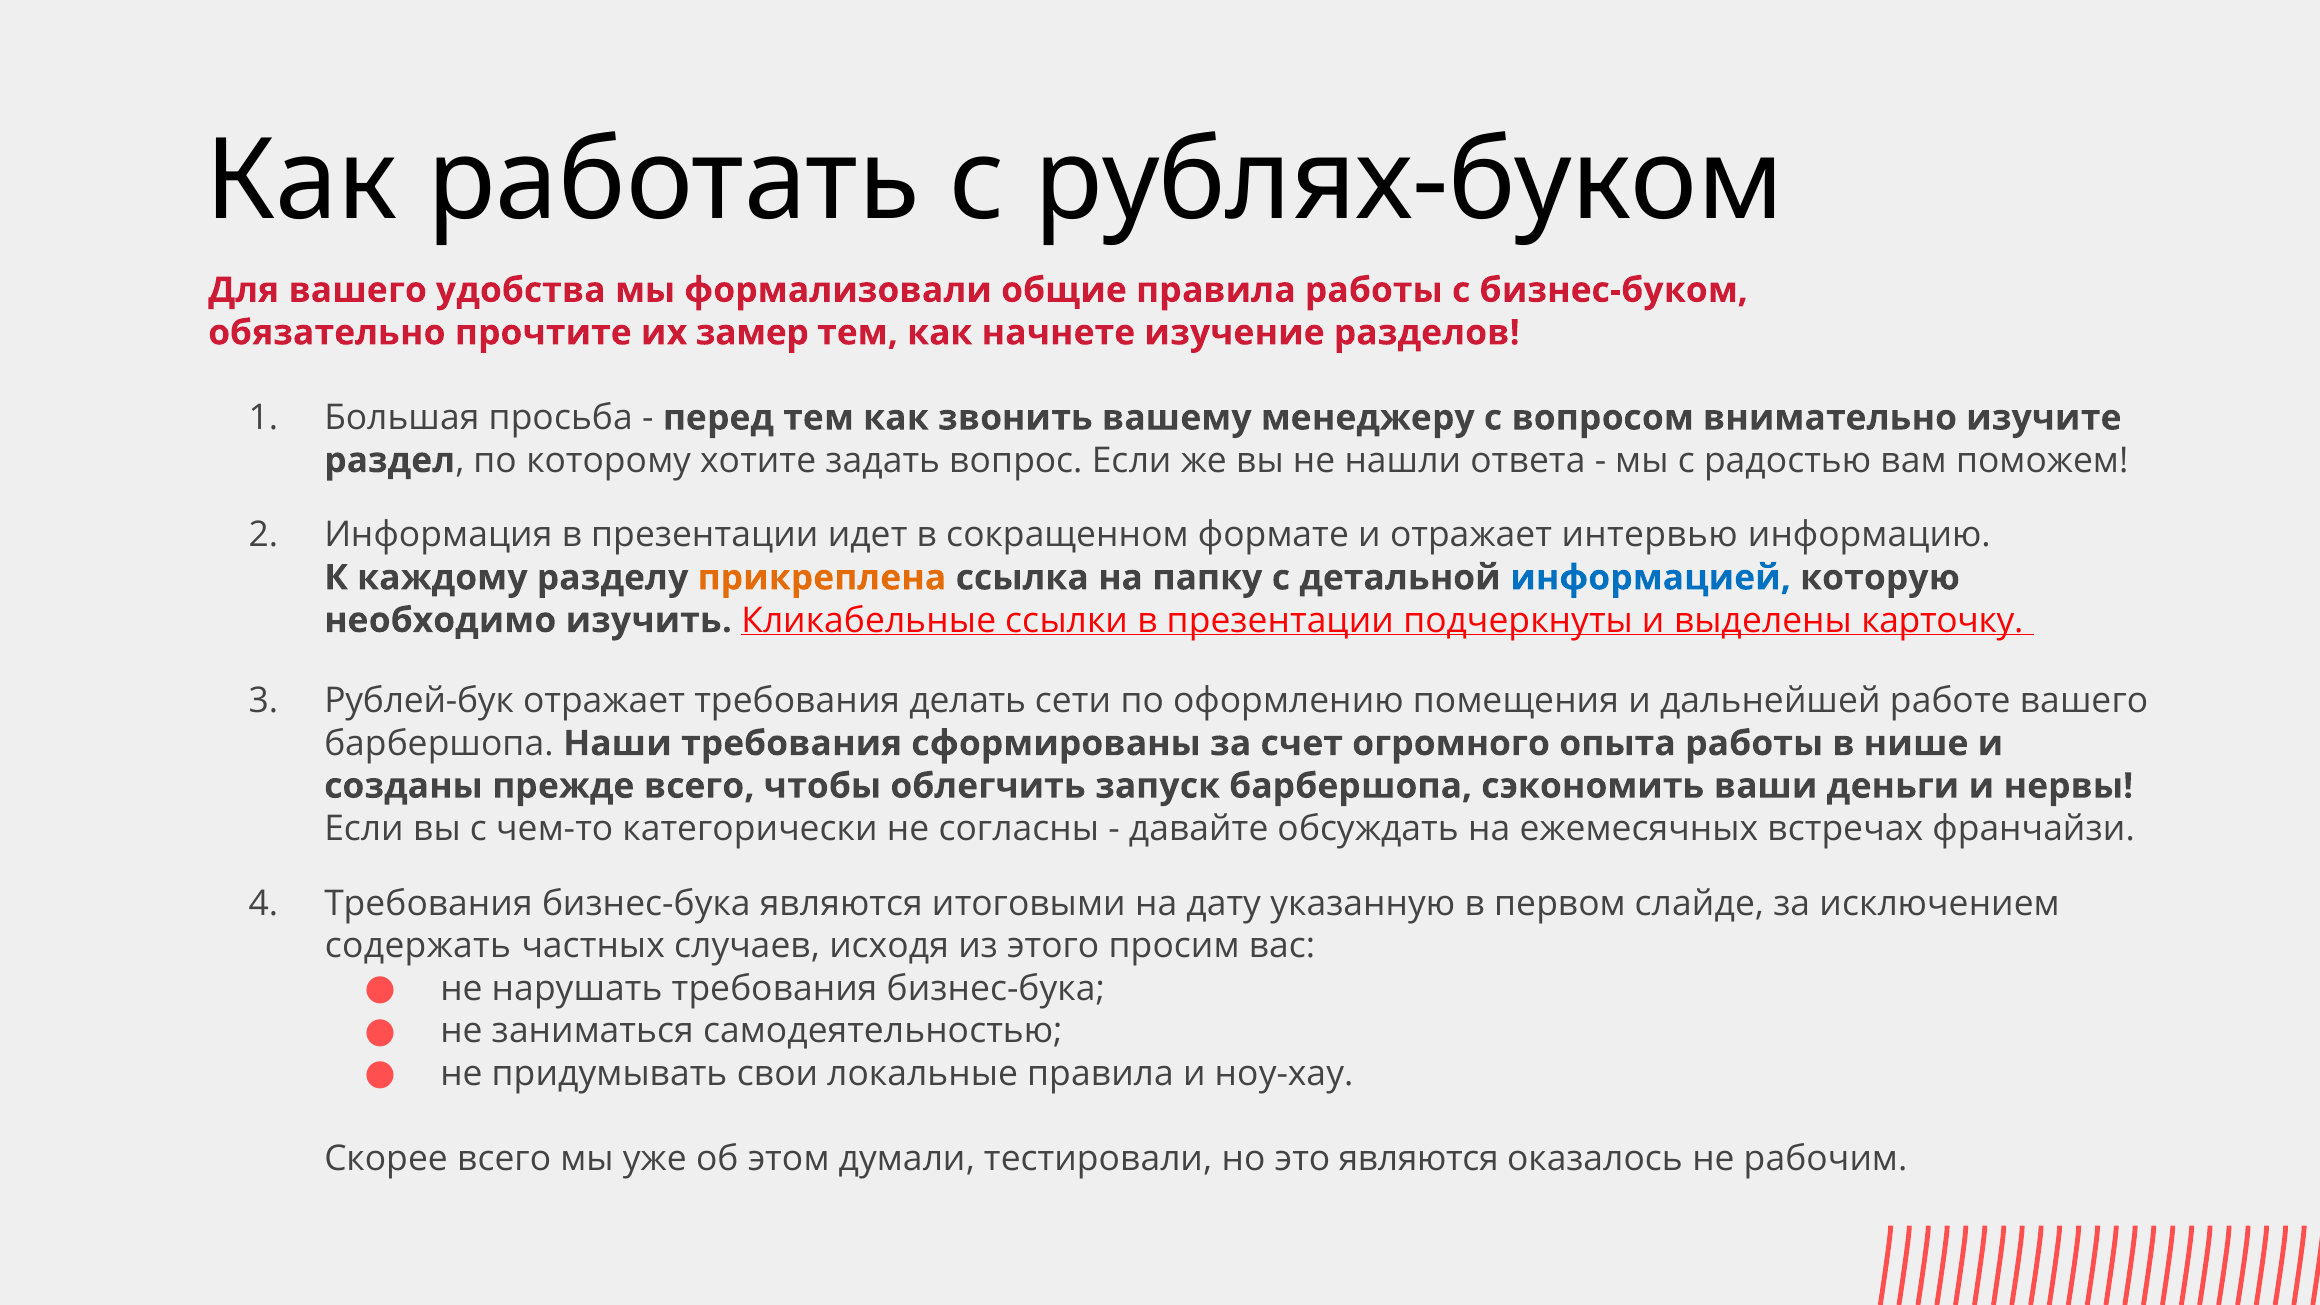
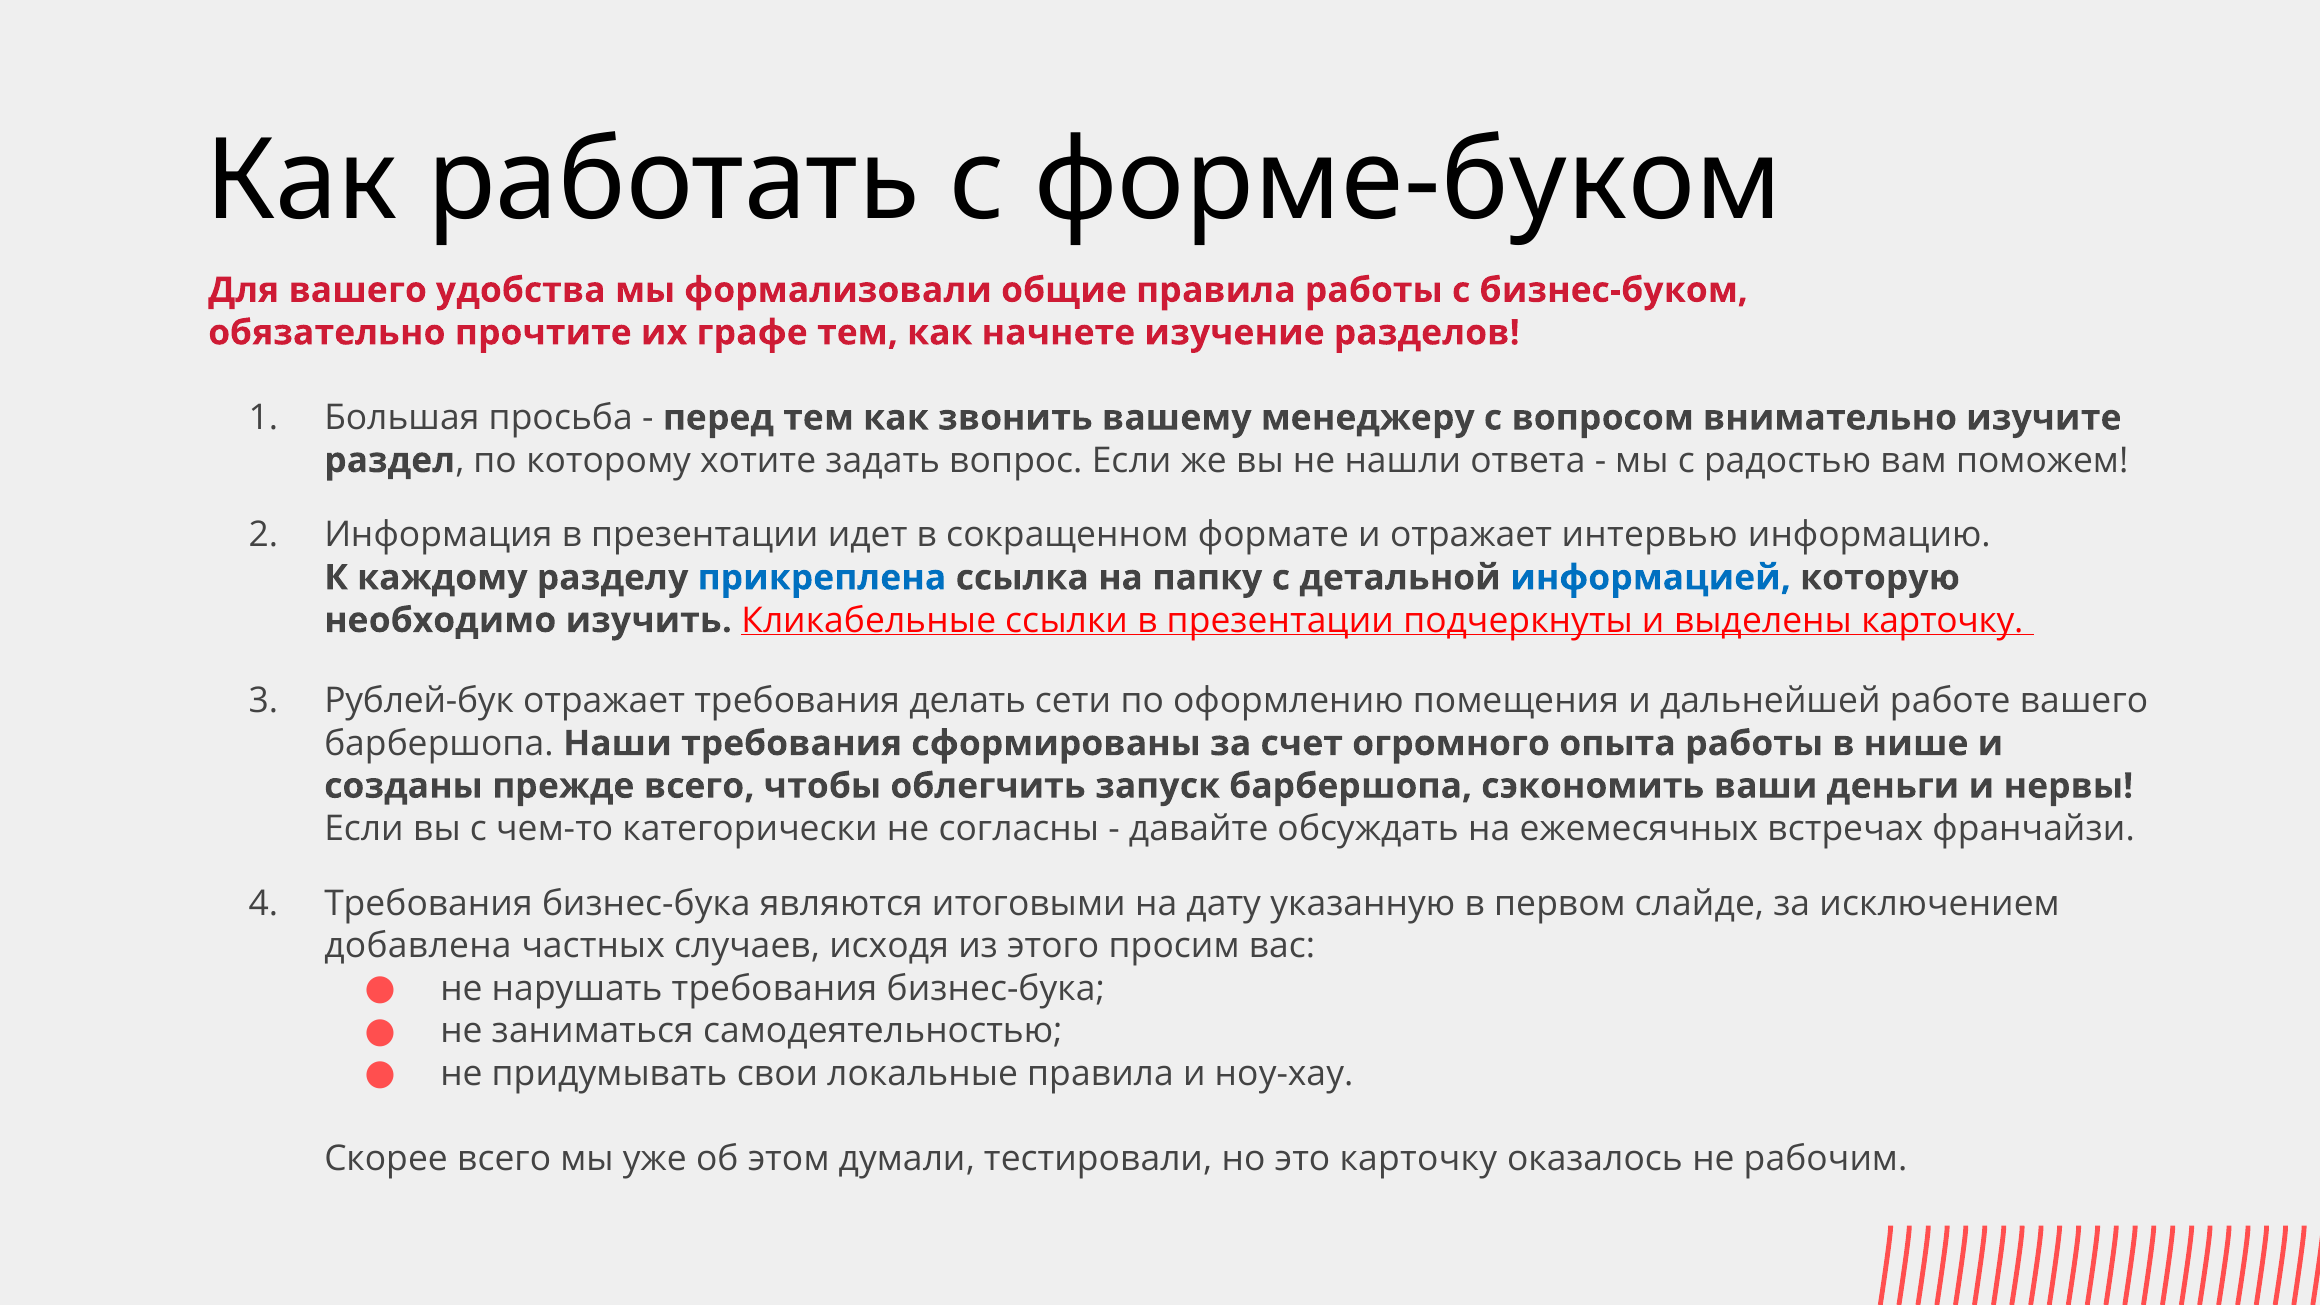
рублях-буком: рублях-буком -> форме-буком (1408, 181)
замер: замер -> графе (752, 333)
прикреплена colour: orange -> blue (822, 578)
содержать: содержать -> добавлена (418, 946)
это являются: являются -> карточку (1418, 1159)
